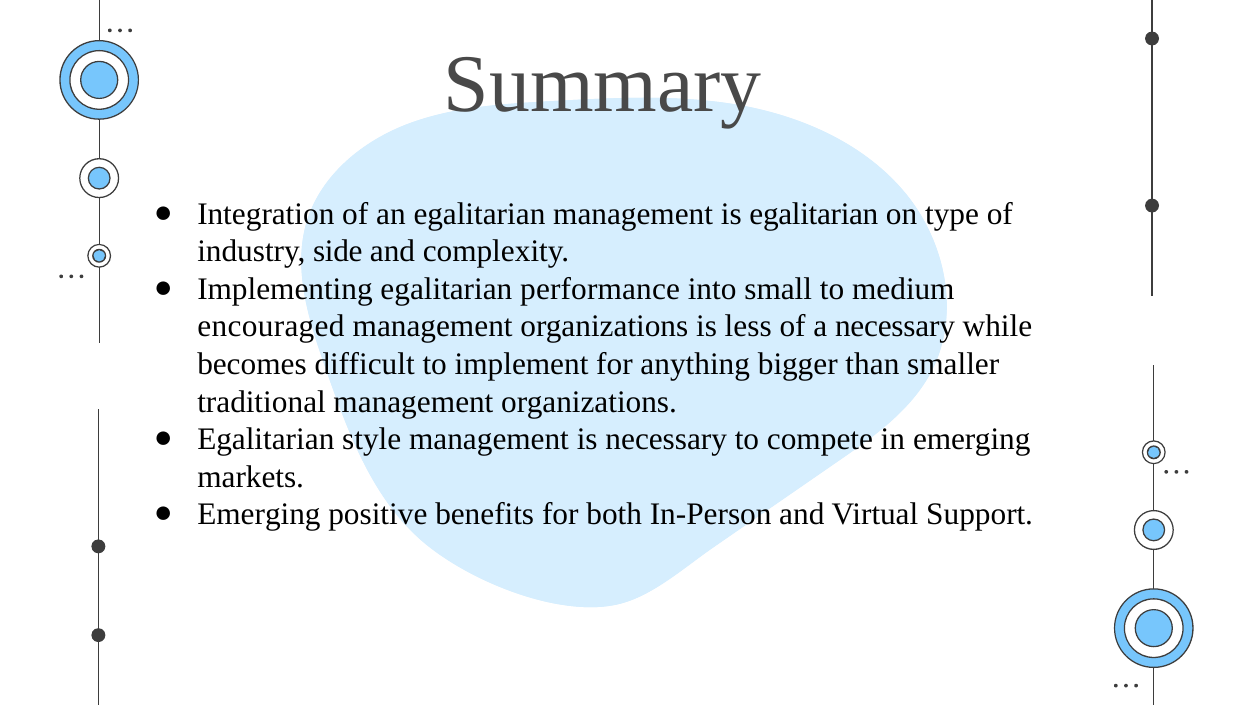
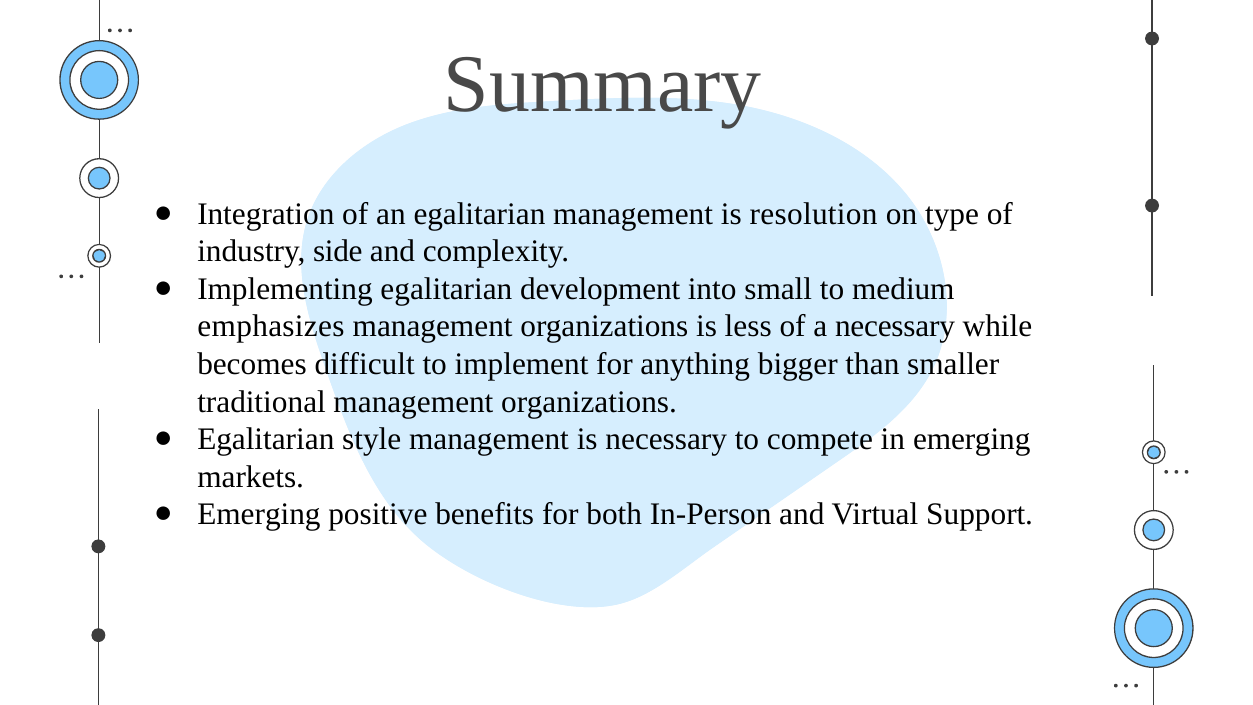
is egalitarian: egalitarian -> resolution (814, 214)
performance: performance -> development (600, 289)
encouraged: encouraged -> emphasizes (271, 326)
